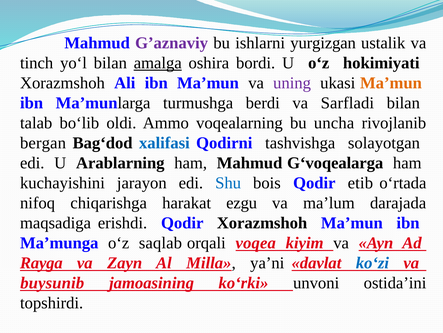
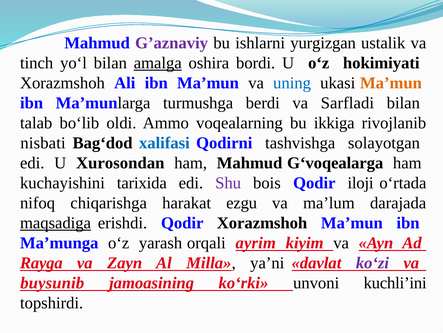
uning colour: purple -> blue (292, 83)
uncha: uncha -> ikkiga (334, 123)
bеrgan: bеrgan -> nisbati (43, 143)
Arablarning: Arablarning -> Xurosondan (120, 163)
jarayon: jarayon -> tarixida (142, 183)
Shu colour: blue -> purple (228, 183)
etib: etib -> iloji (361, 183)
maqsadiga underline: none -> present (56, 223)
saqlab: saqlab -> yarash (161, 243)
voqеa: voqеa -> ayrim (256, 243)
ko‘zi colour: blue -> purple (372, 263)
ostida’ini: ostida’ini -> kuchli’ini (395, 283)
